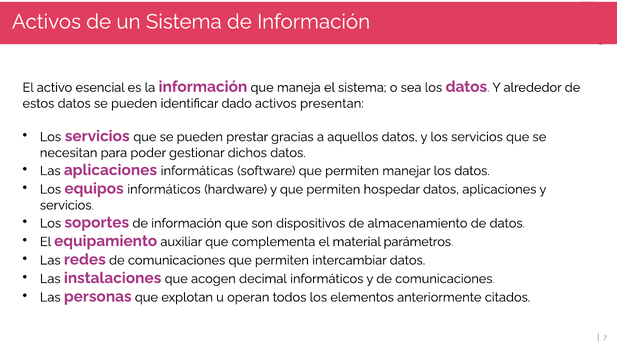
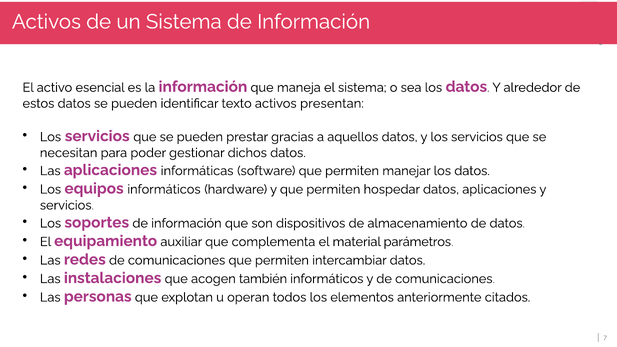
dado: dado -> texto (237, 104)
decimal: decimal -> también (263, 279)
